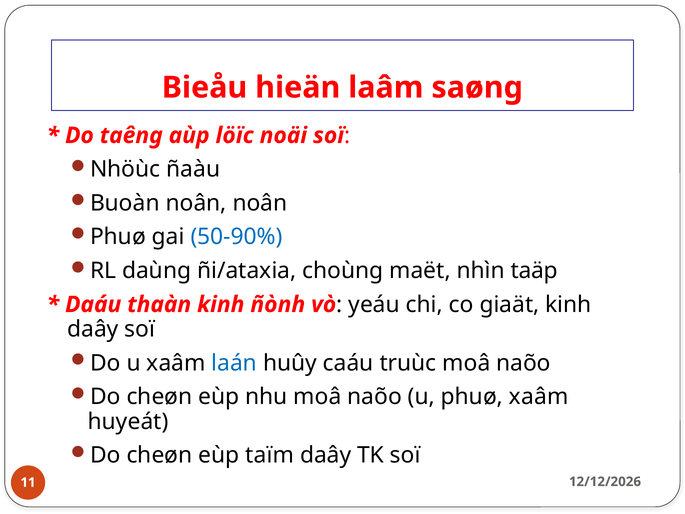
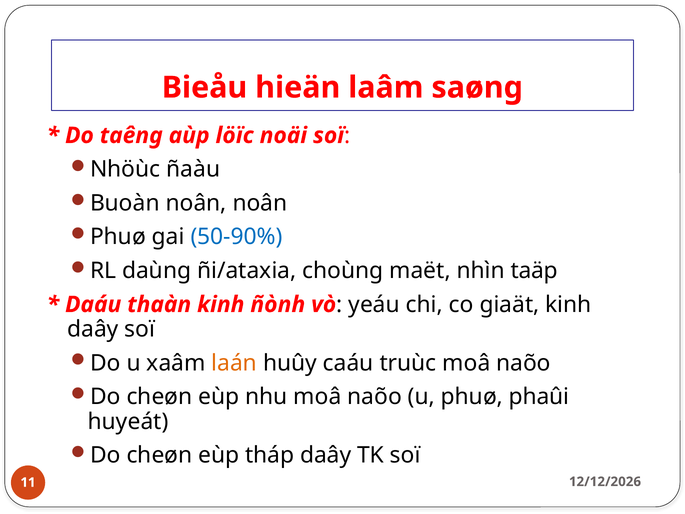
laán colour: blue -> orange (234, 363)
phuø xaâm: xaâm -> phaûi (539, 397)
taïm: taïm -> tháp (270, 455)
